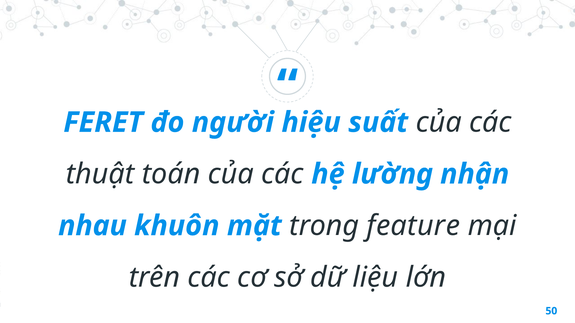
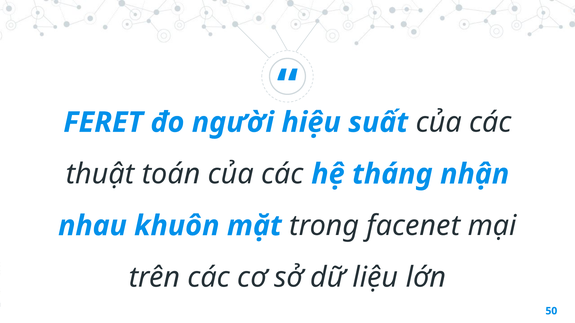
lường: lường -> tháng (392, 174)
feature: feature -> facenet (413, 226)
